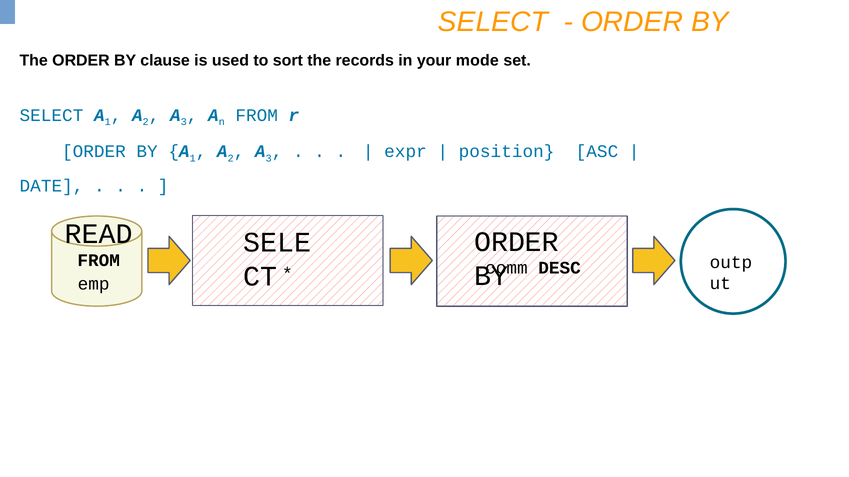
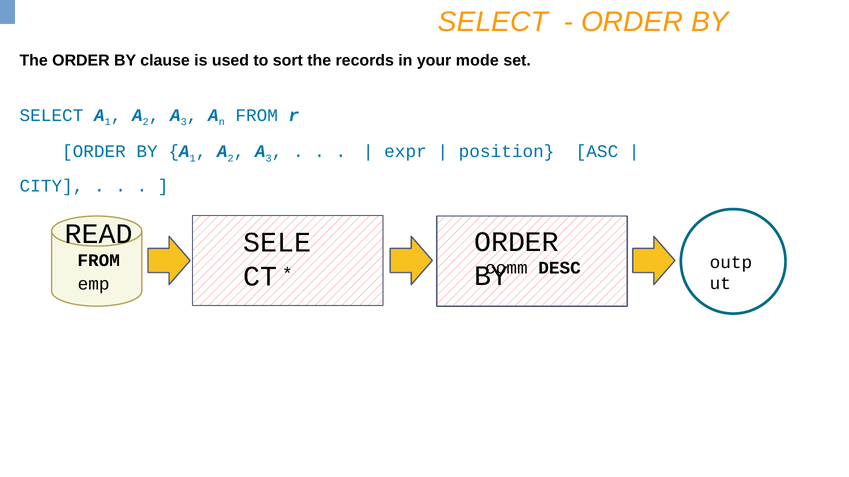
DATE: DATE -> CITY (52, 186)
